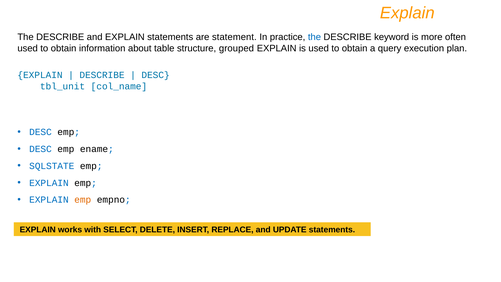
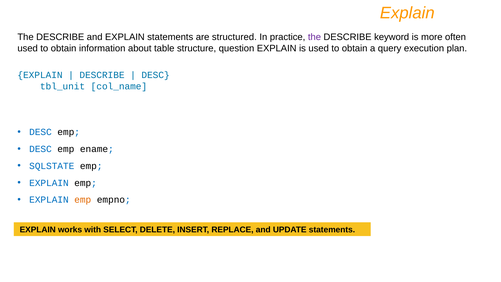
statement: statement -> structured (234, 37)
the colour: blue -> purple (314, 37)
grouped: grouped -> question (237, 48)
